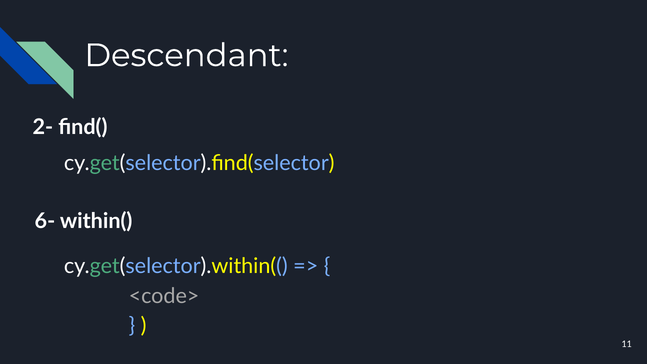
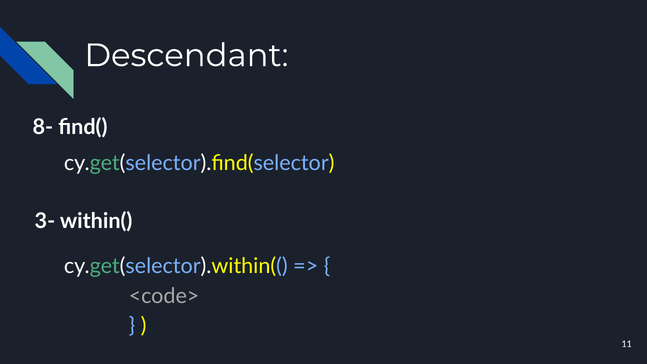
2-: 2- -> 8- (43, 127)
6-: 6- -> 3- (45, 221)
